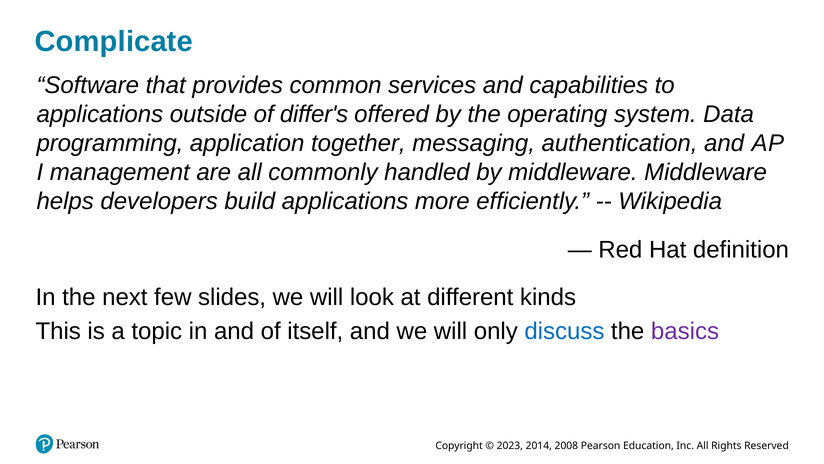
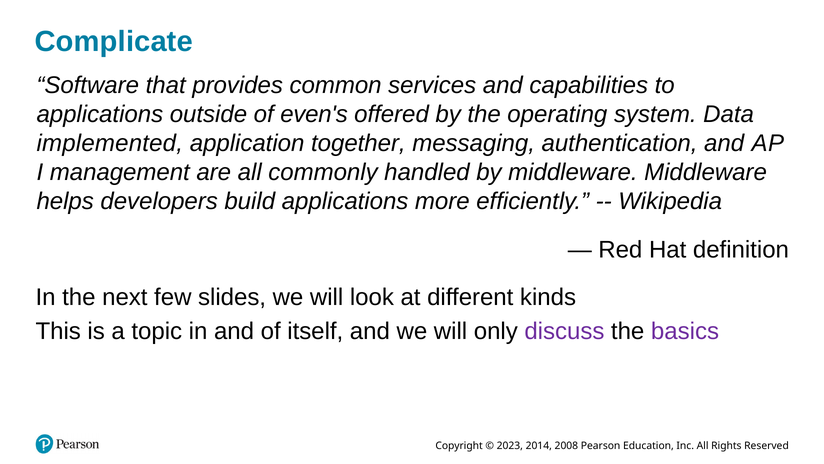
differ's: differ's -> even's (314, 114)
programming: programming -> implemented (110, 143)
discuss colour: blue -> purple (564, 331)
